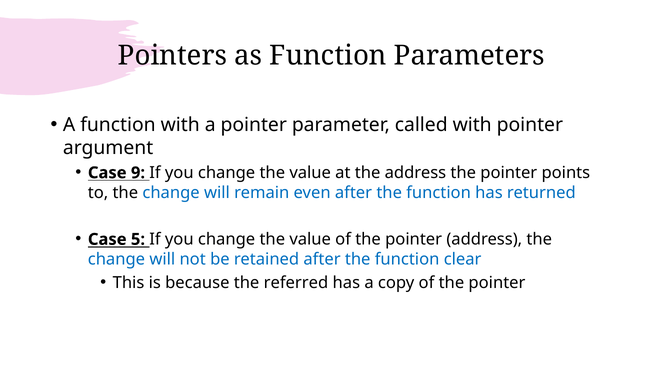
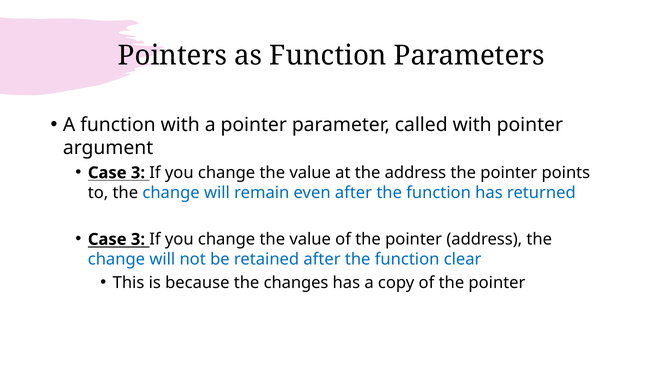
9: 9 -> 3 (138, 173)
5: 5 -> 3 (138, 239)
referred: referred -> changes (296, 283)
